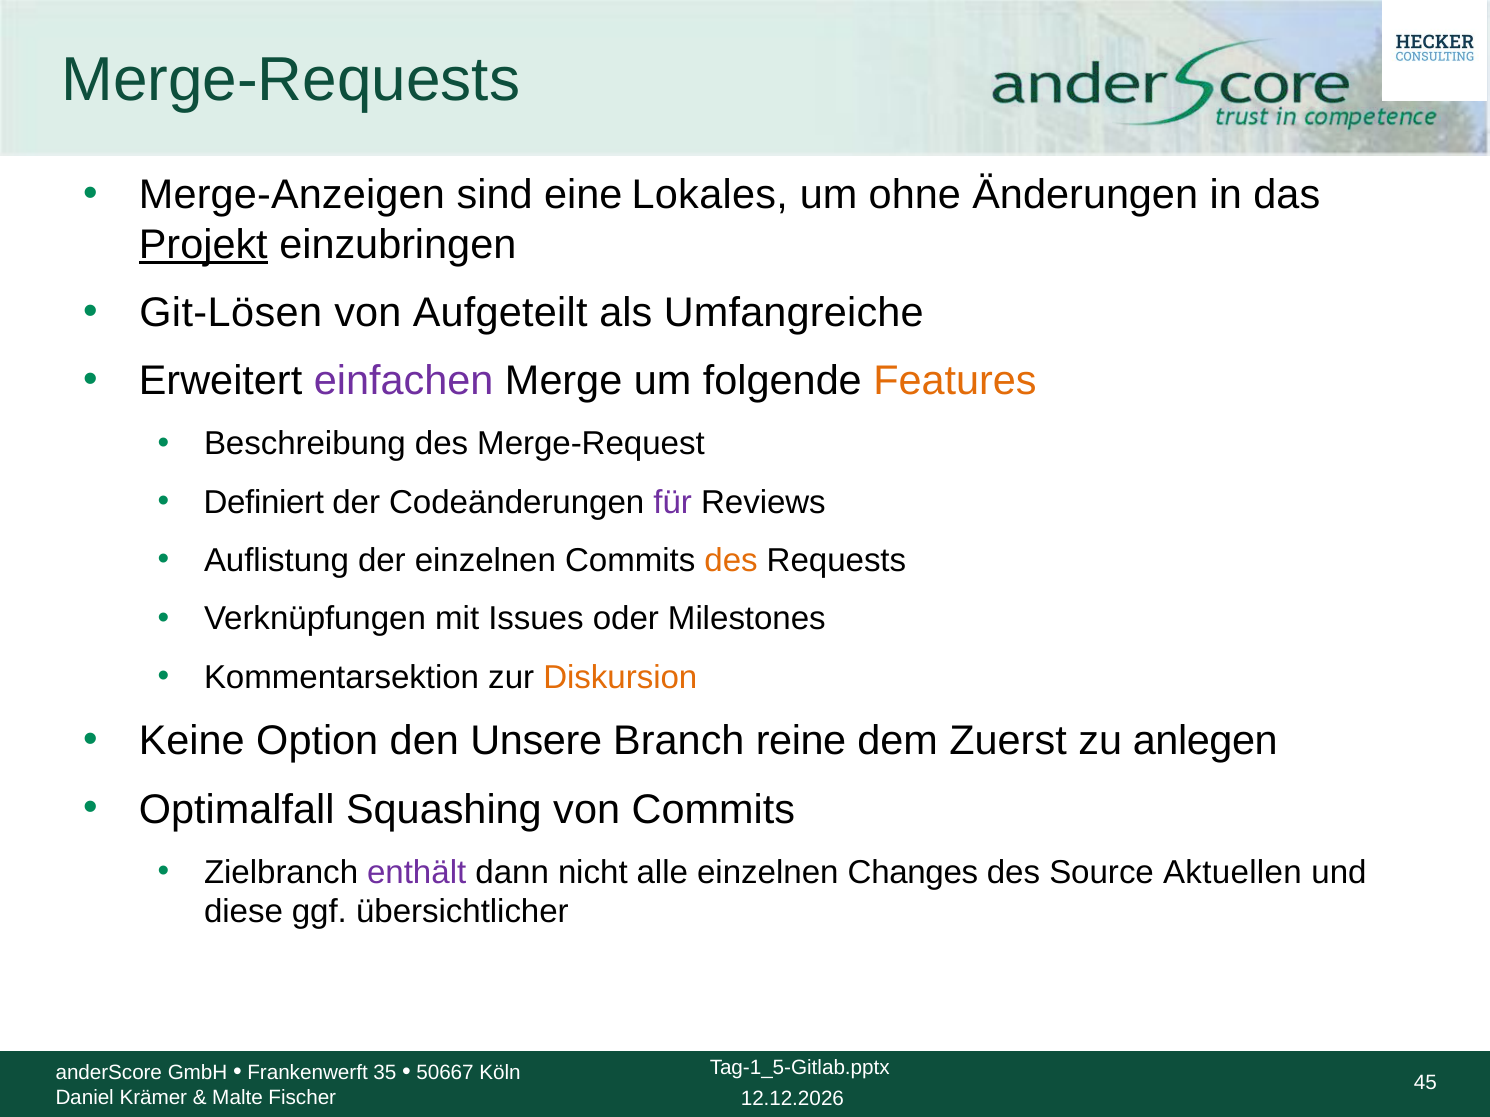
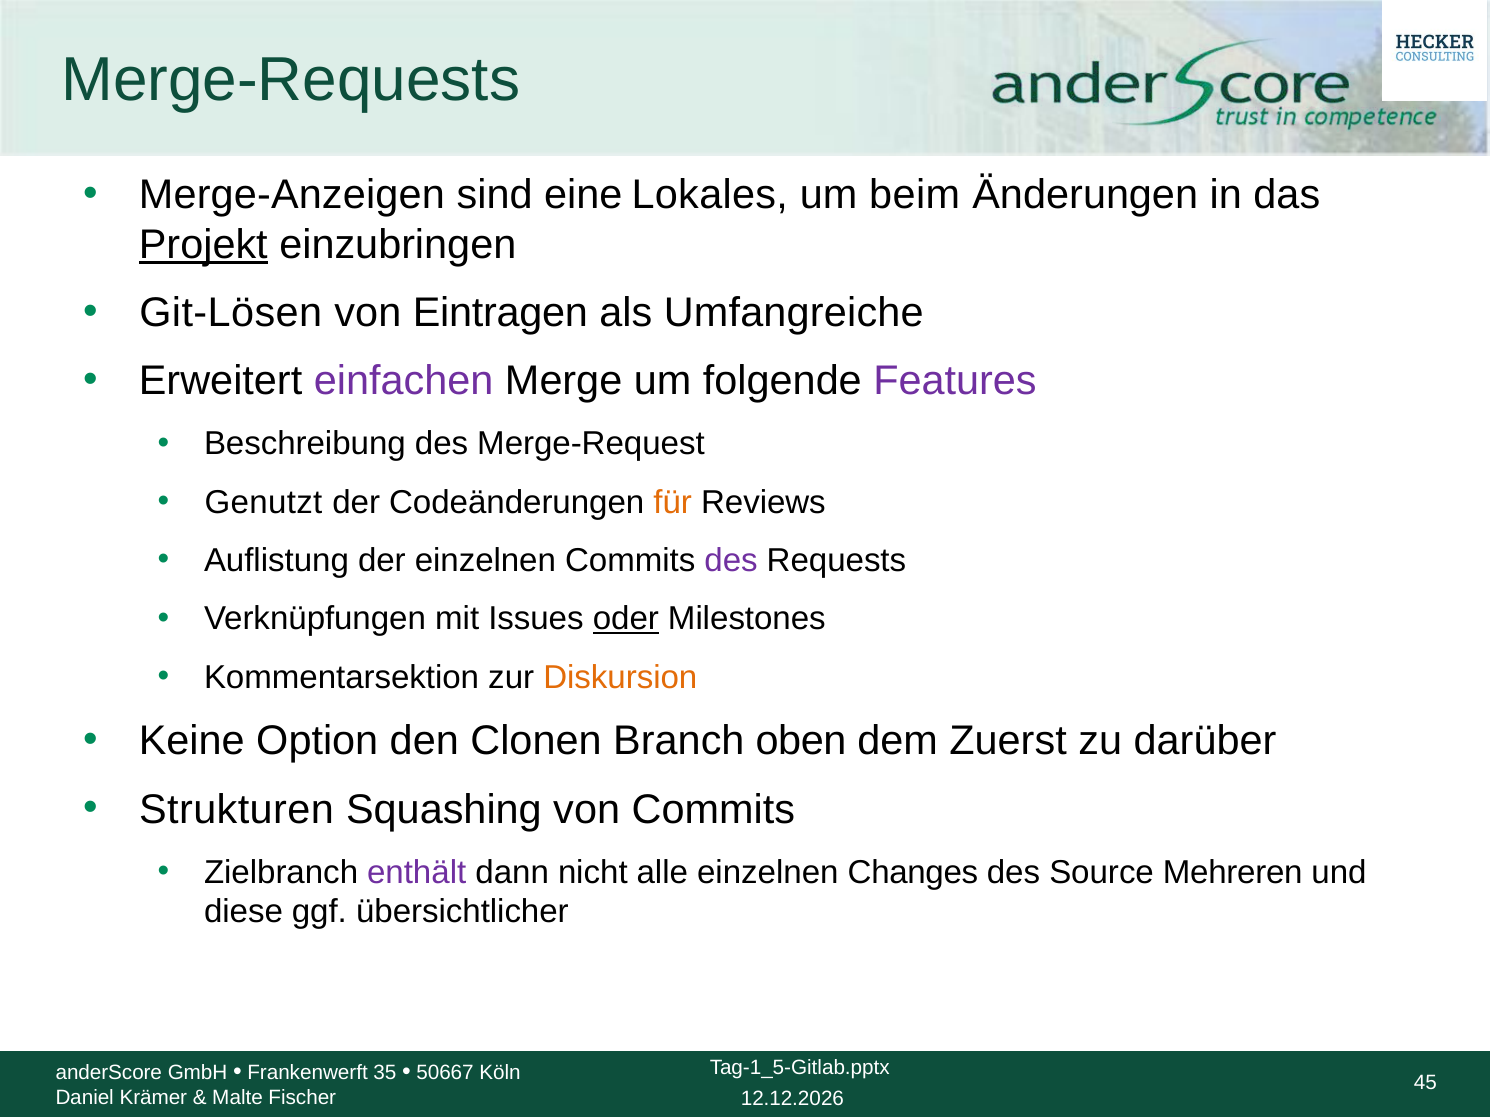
ohne: ohne -> beim (915, 195)
Aufgeteilt: Aufgeteilt -> Eintragen (500, 313)
Features colour: orange -> purple (955, 381)
Definiert: Definiert -> Genutzt (263, 503)
für colour: purple -> orange (673, 503)
des colour: orange -> purple (731, 561)
oder underline: none -> present (626, 619)
Unsere: Unsere -> Clonen (536, 742)
reine: reine -> oben (801, 742)
anlegen: anlegen -> darüber (1205, 742)
Optimalfall: Optimalfall -> Strukturen (237, 810)
Aktuellen: Aktuellen -> Mehreren (1233, 873)
